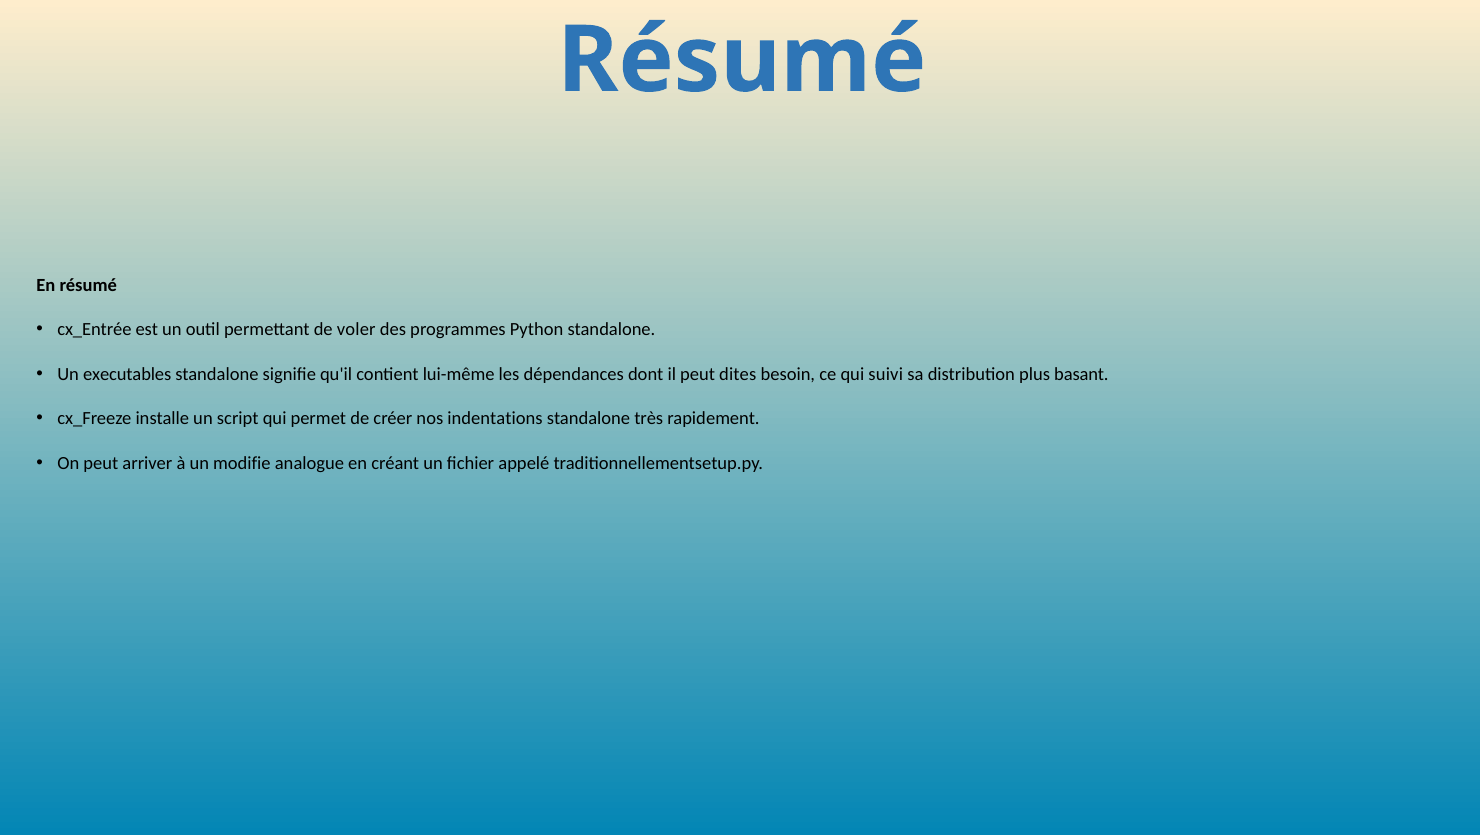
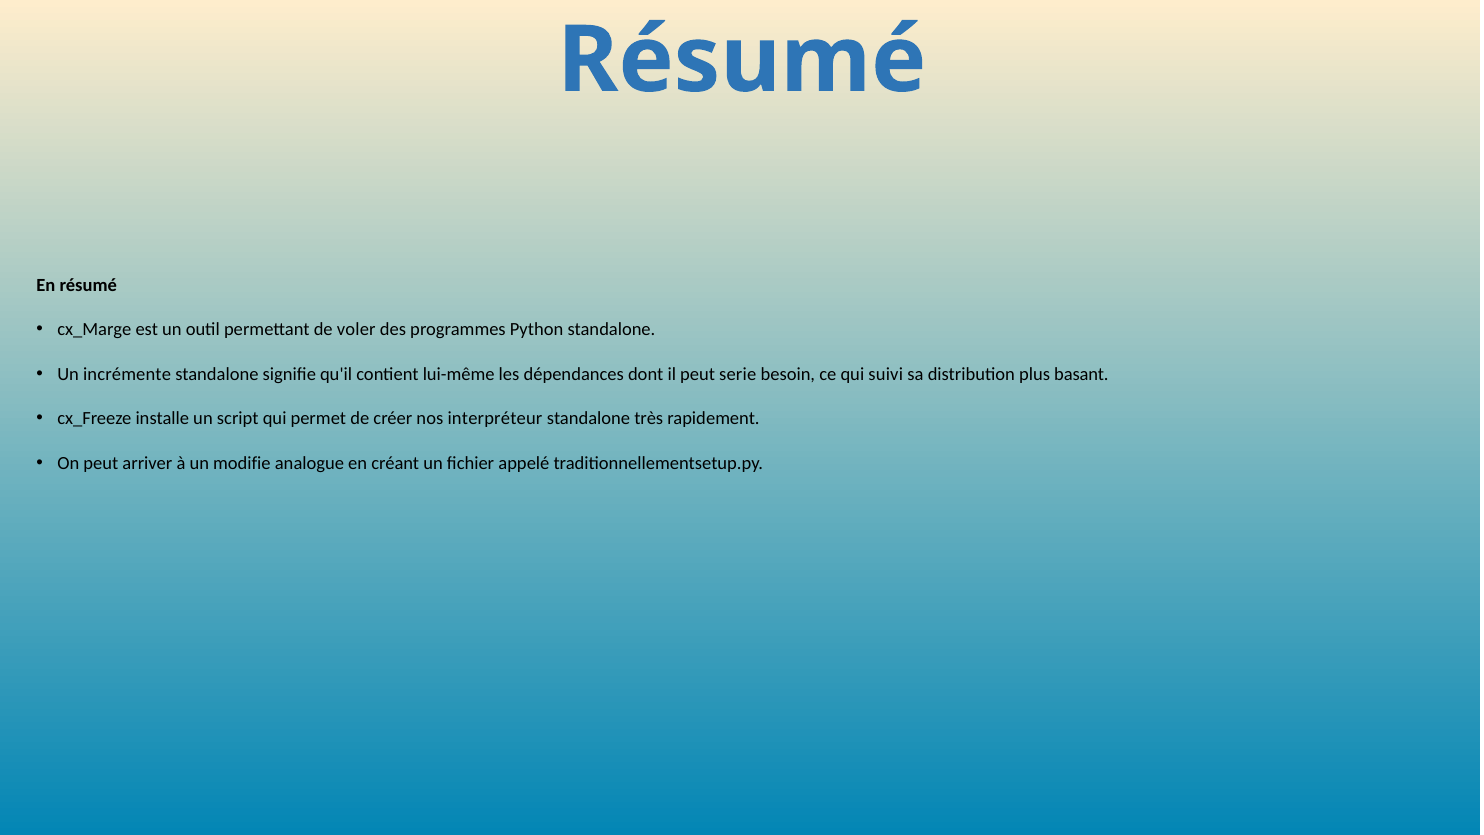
cx_Entrée: cx_Entrée -> cx_Marge (94, 329)
executables: executables -> incrémente (127, 374)
dites: dites -> serie (738, 374)
indentations: indentations -> interpréteur (495, 418)
